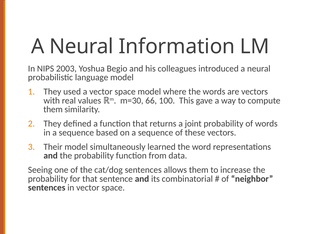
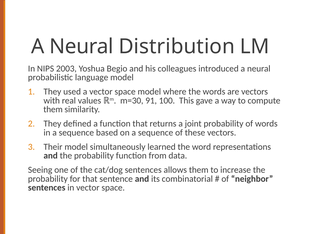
Information: Information -> Distribution (177, 46)
66: 66 -> 91 (151, 100)
